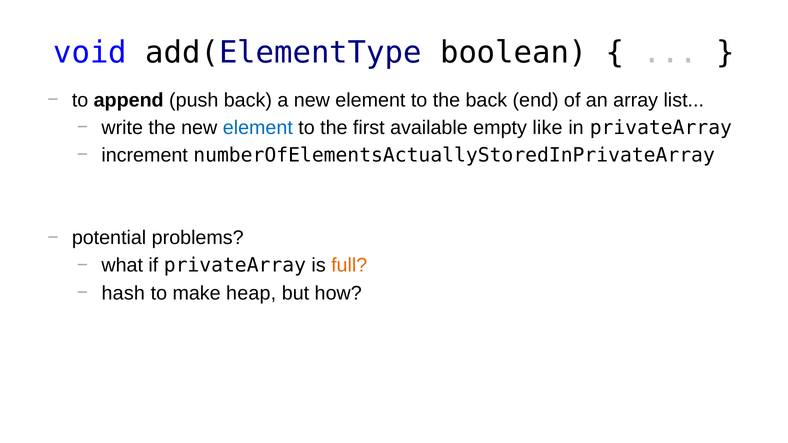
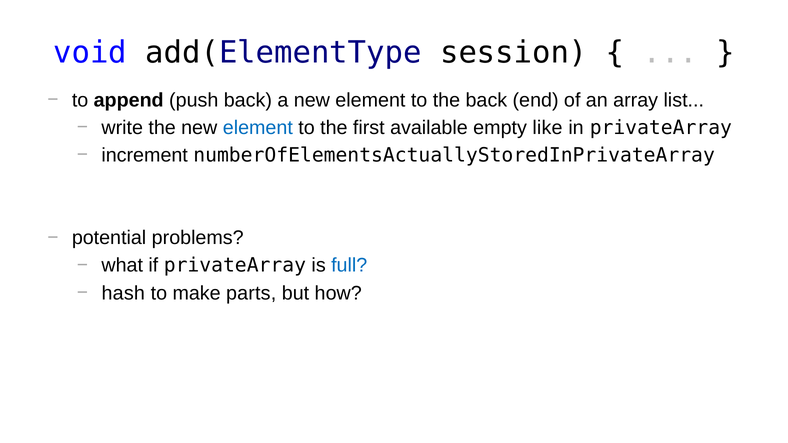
boolean: boolean -> session (514, 53)
full colour: orange -> blue (349, 266)
heap: heap -> parts (251, 293)
